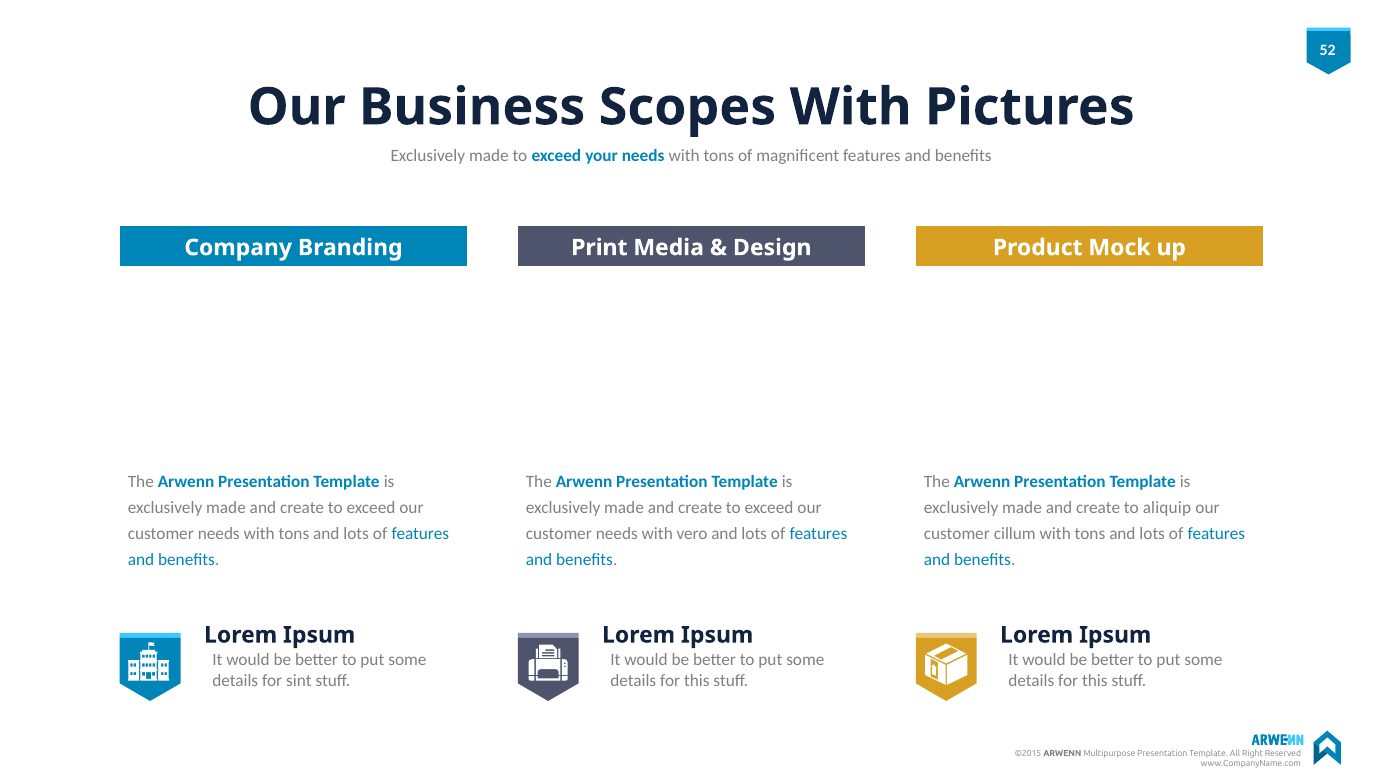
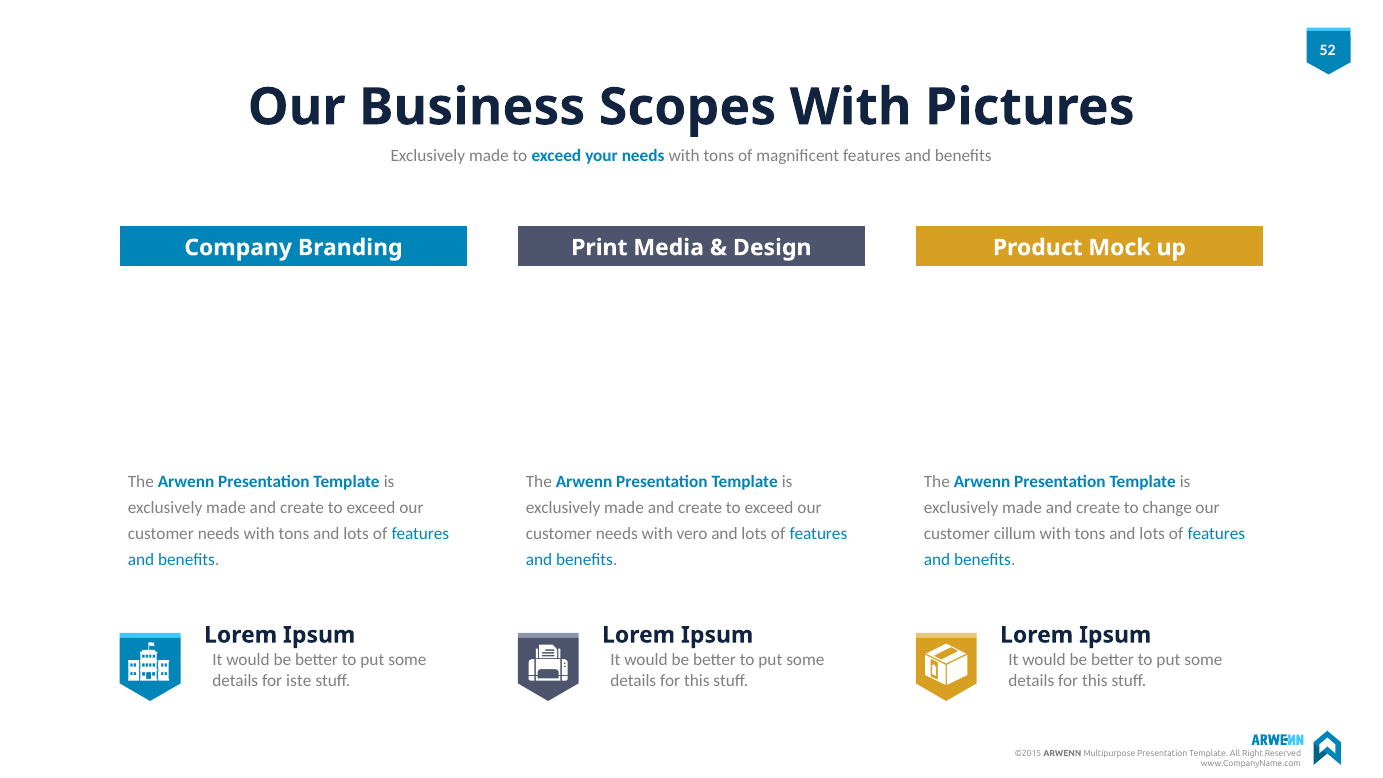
aliquip: aliquip -> change (1167, 508)
sint: sint -> iste (299, 681)
